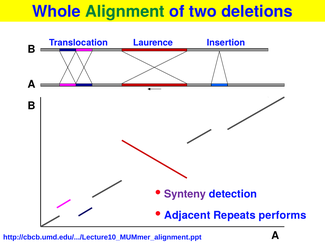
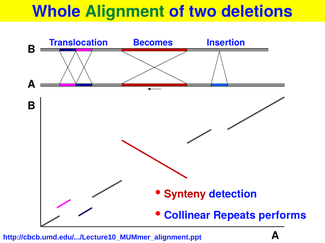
Laurence: Laurence -> Becomes (153, 43)
Synteny colour: purple -> red (185, 195)
Adjacent: Adjacent -> Collinear (187, 216)
